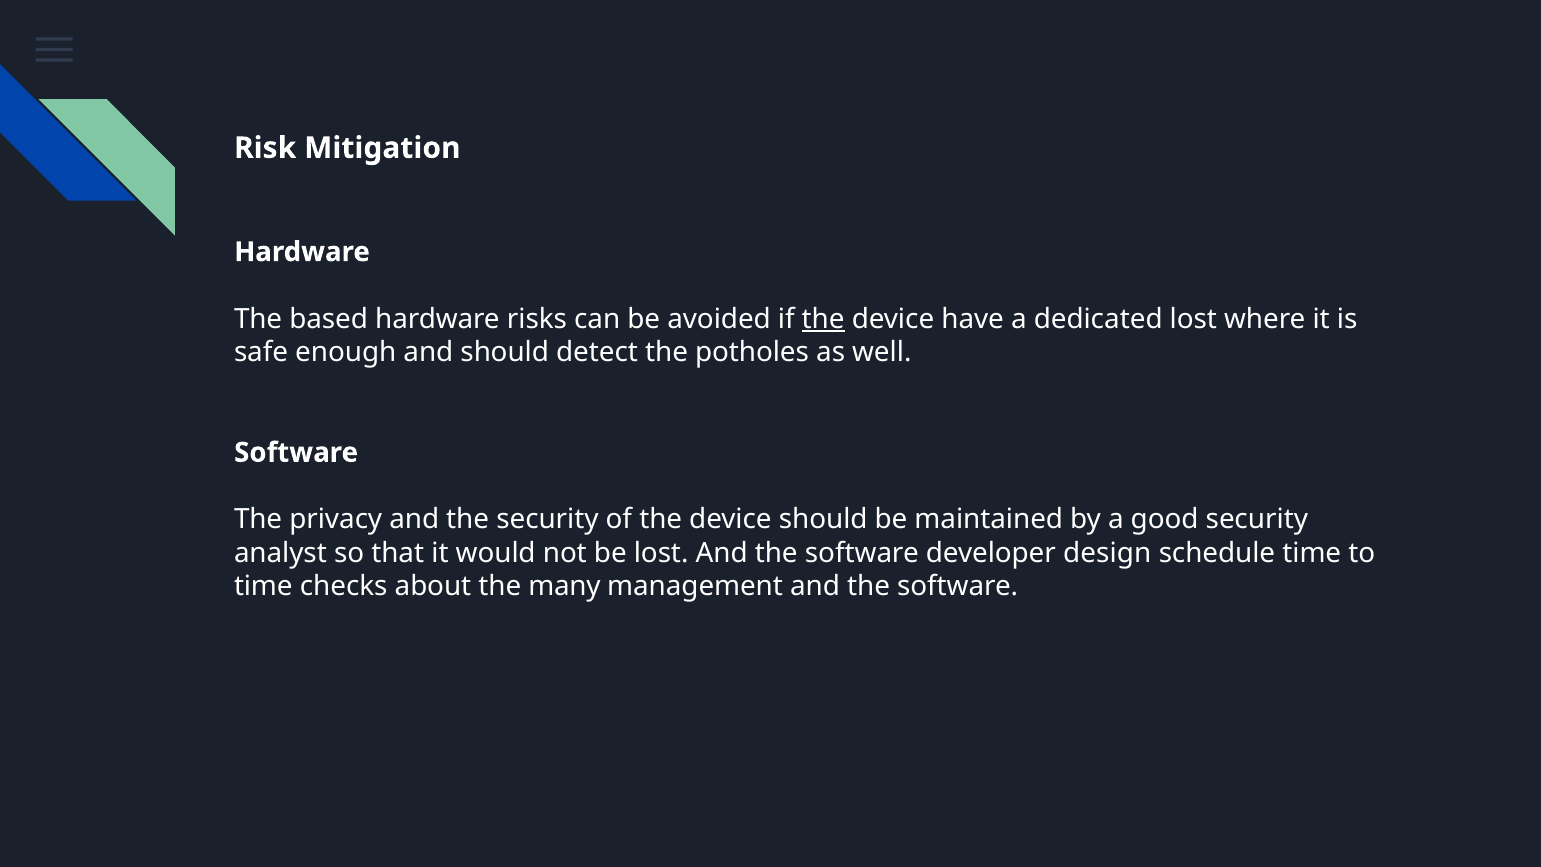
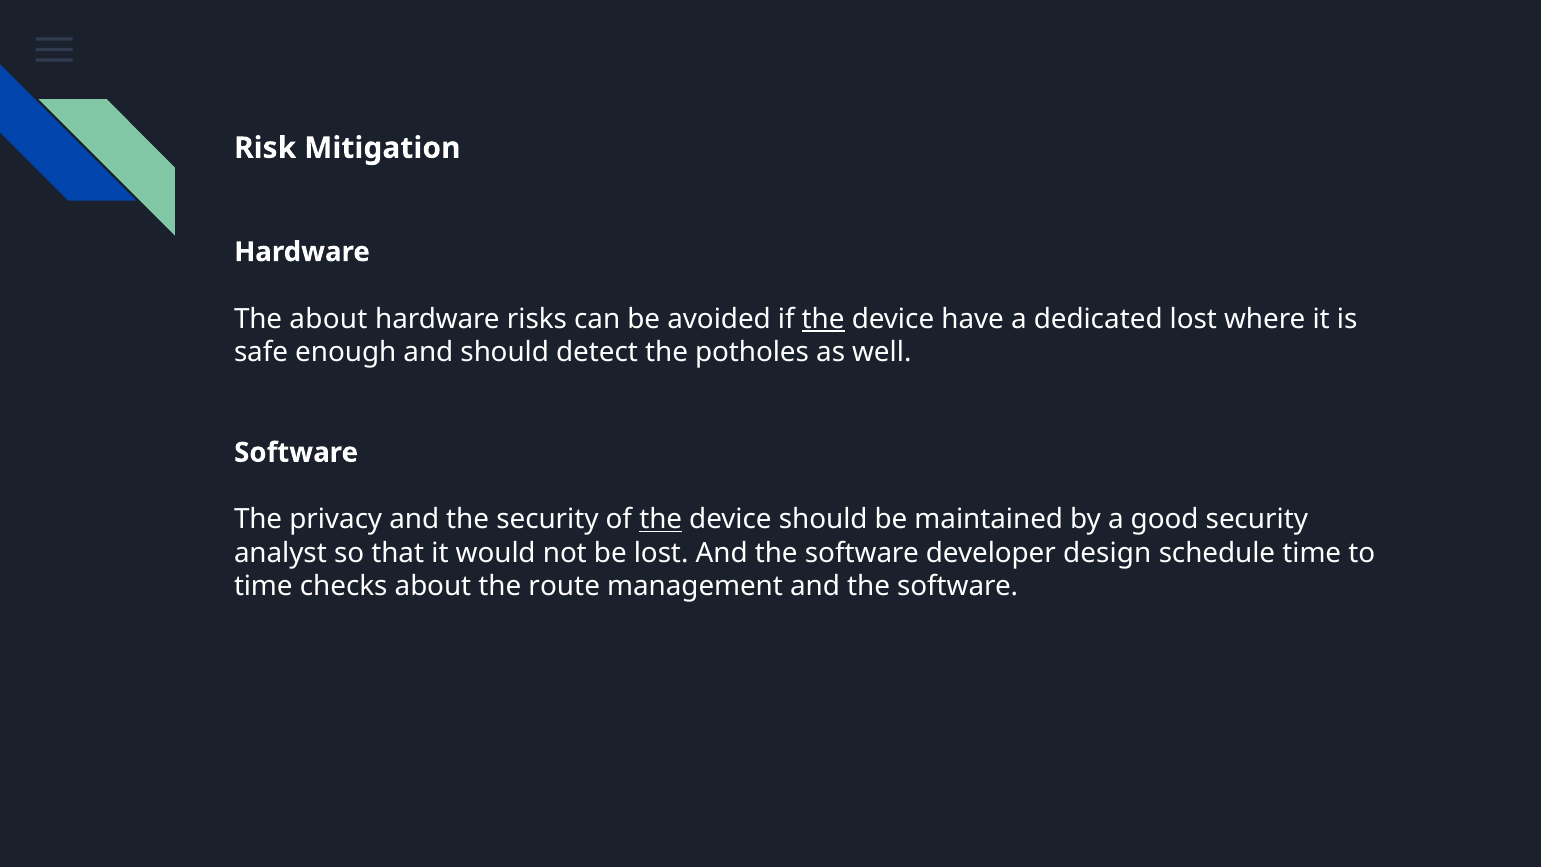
The based: based -> about (328, 319)
the underline: none -> present (661, 519)
many: many -> route (564, 586)
